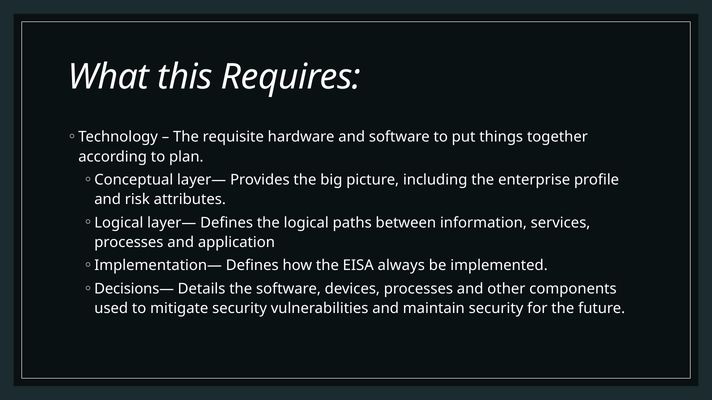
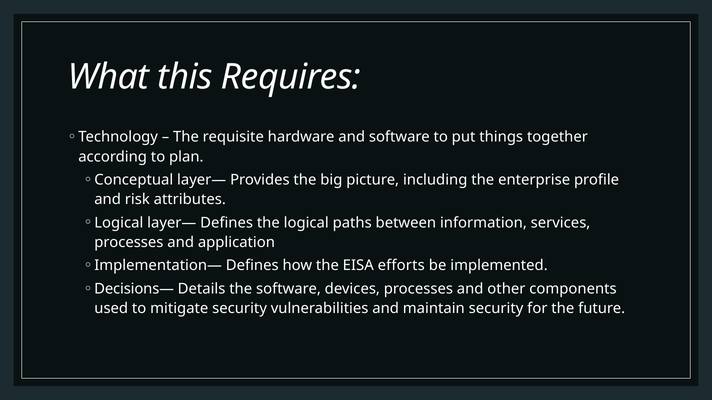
always: always -> efforts (401, 266)
